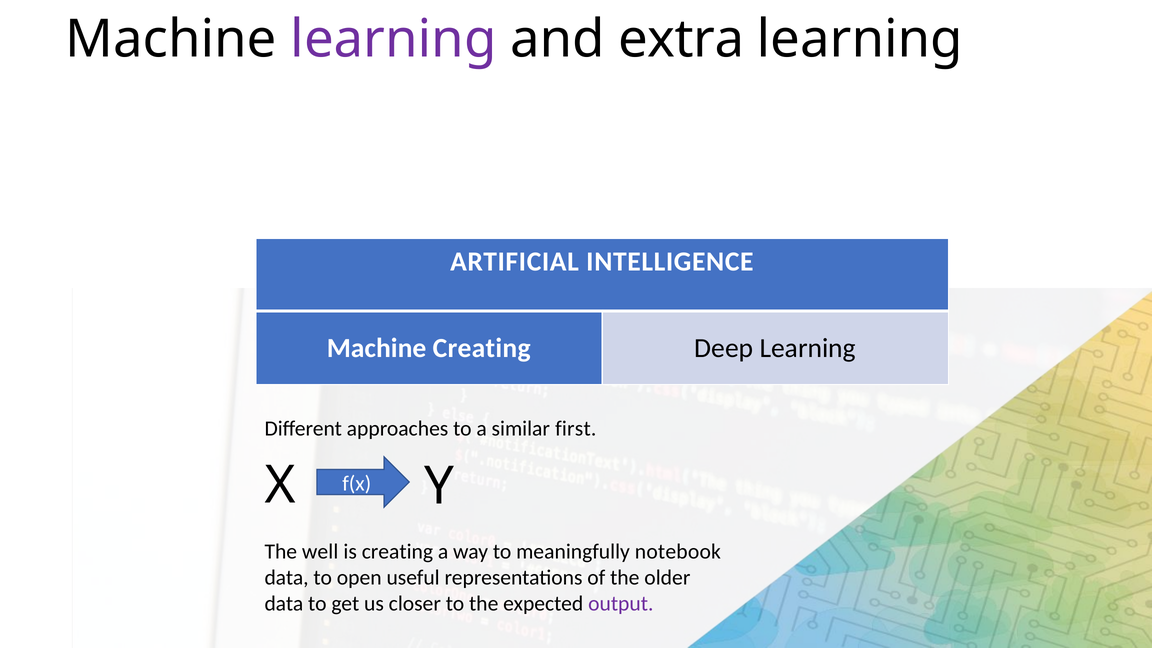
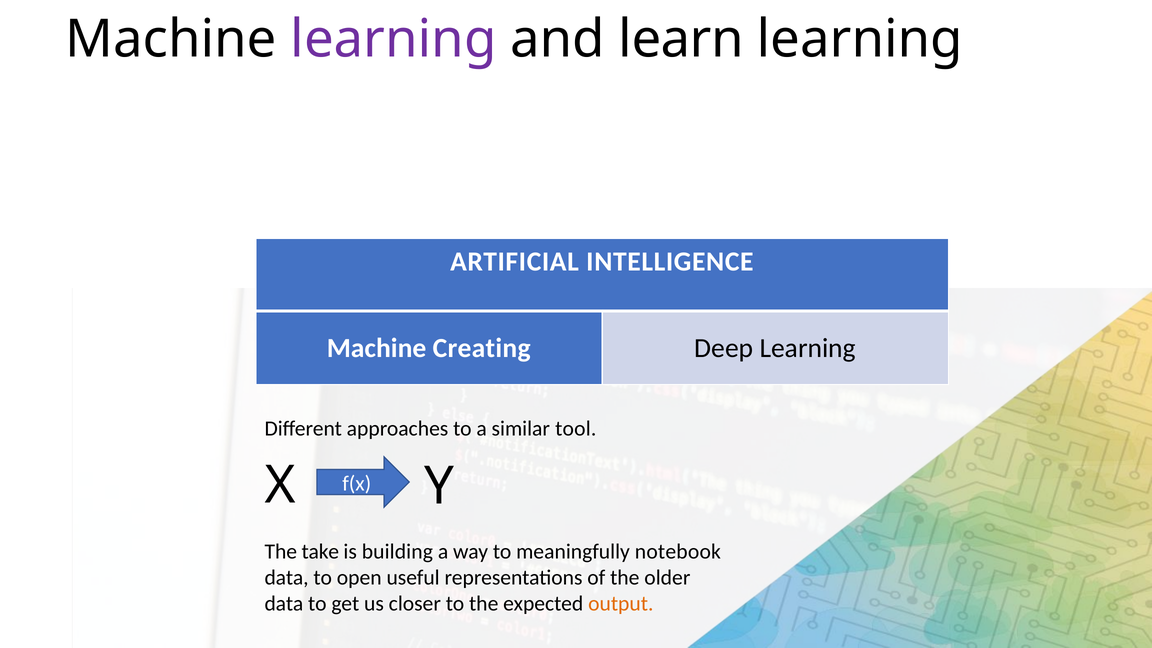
extra: extra -> learn (681, 39)
first: first -> tool (576, 429)
well: well -> take (320, 552)
is creating: creating -> building (397, 552)
output colour: purple -> orange (621, 603)
